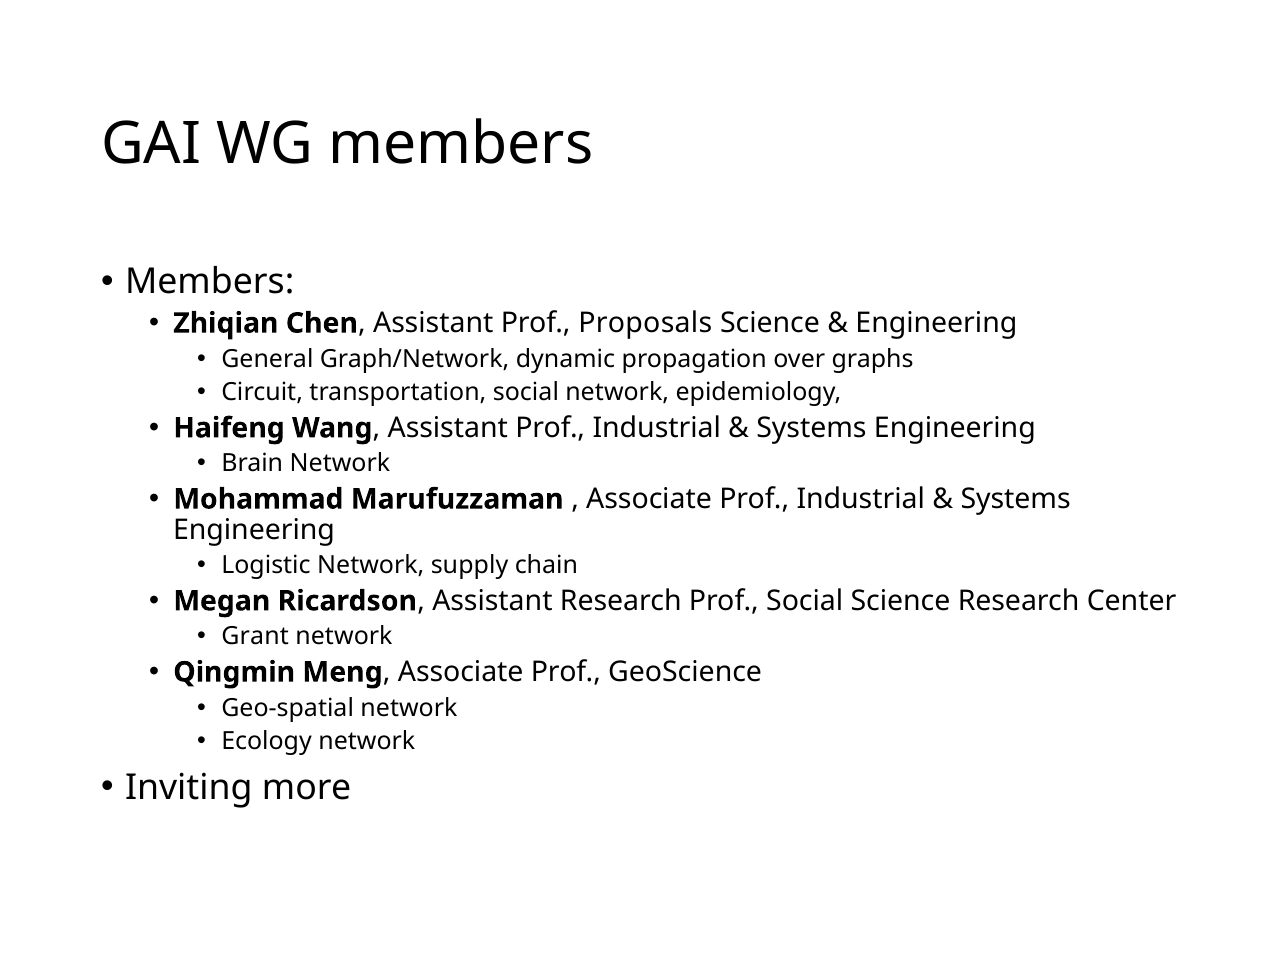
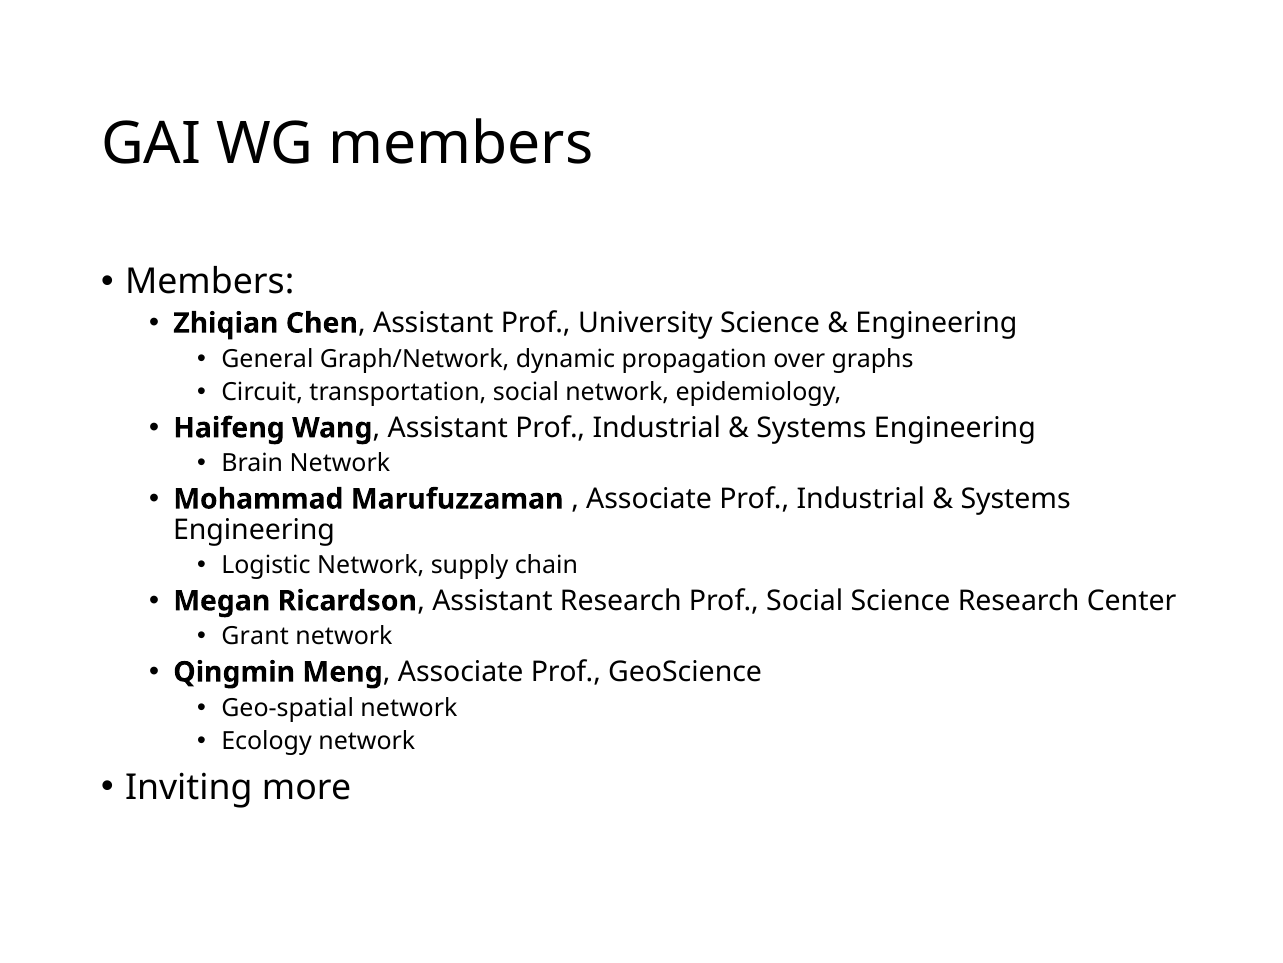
Proposals: Proposals -> University (645, 323)
